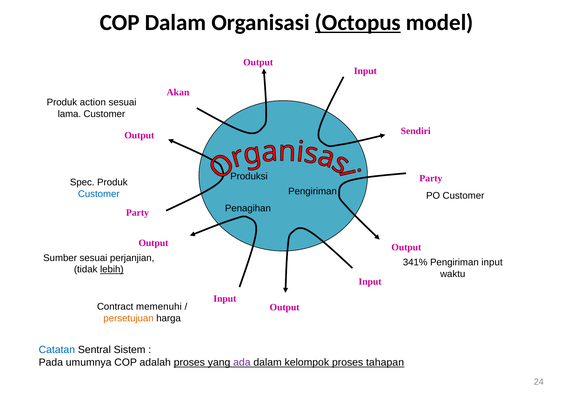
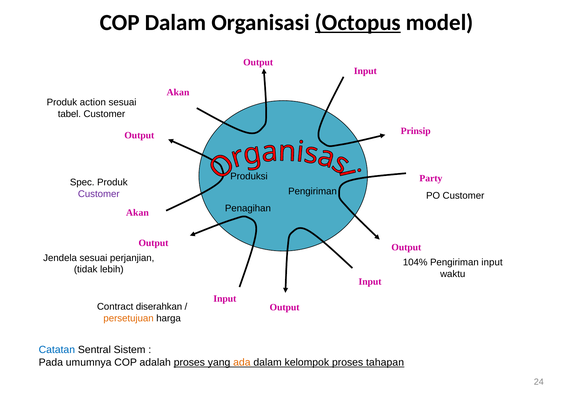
lama: lama -> tabel (69, 114)
Sendiri: Sendiri -> Prinsip (416, 131)
Customer colour: blue -> purple (99, 194)
Party: Party -> Akan (137, 213)
Sumber: Sumber -> Jendela (60, 258)
341%: 341% -> 104% (415, 262)
lebih underline: present -> none (112, 270)
memenuhi: memenuhi -> diserahkan (159, 307)
ada colour: purple -> orange (242, 362)
